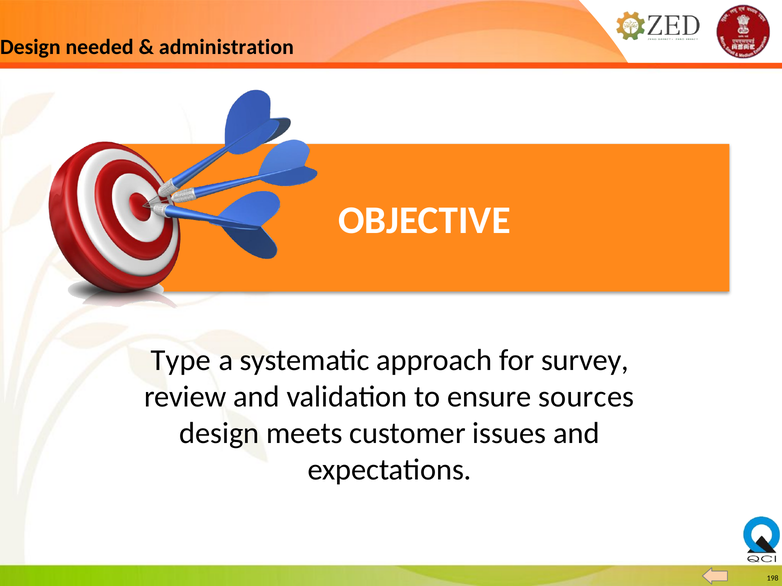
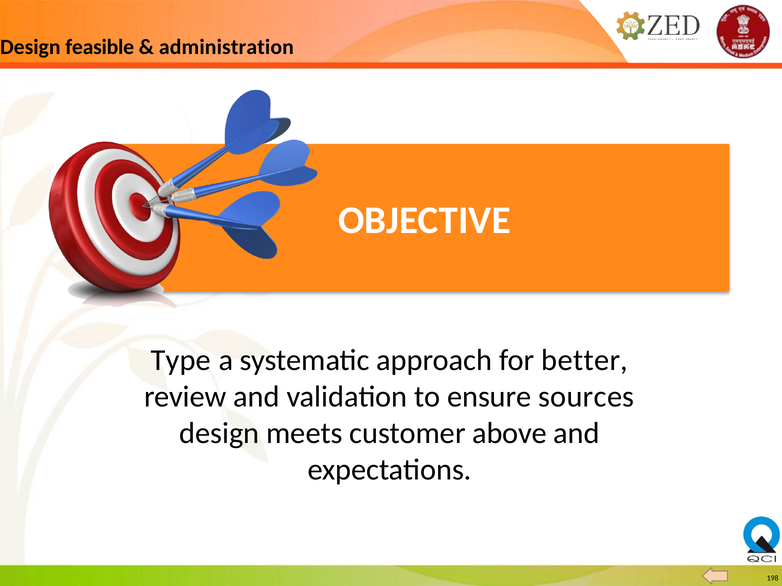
needed: needed -> feasible (100, 47)
survey: survey -> better (585, 360)
issues: issues -> above (510, 433)
